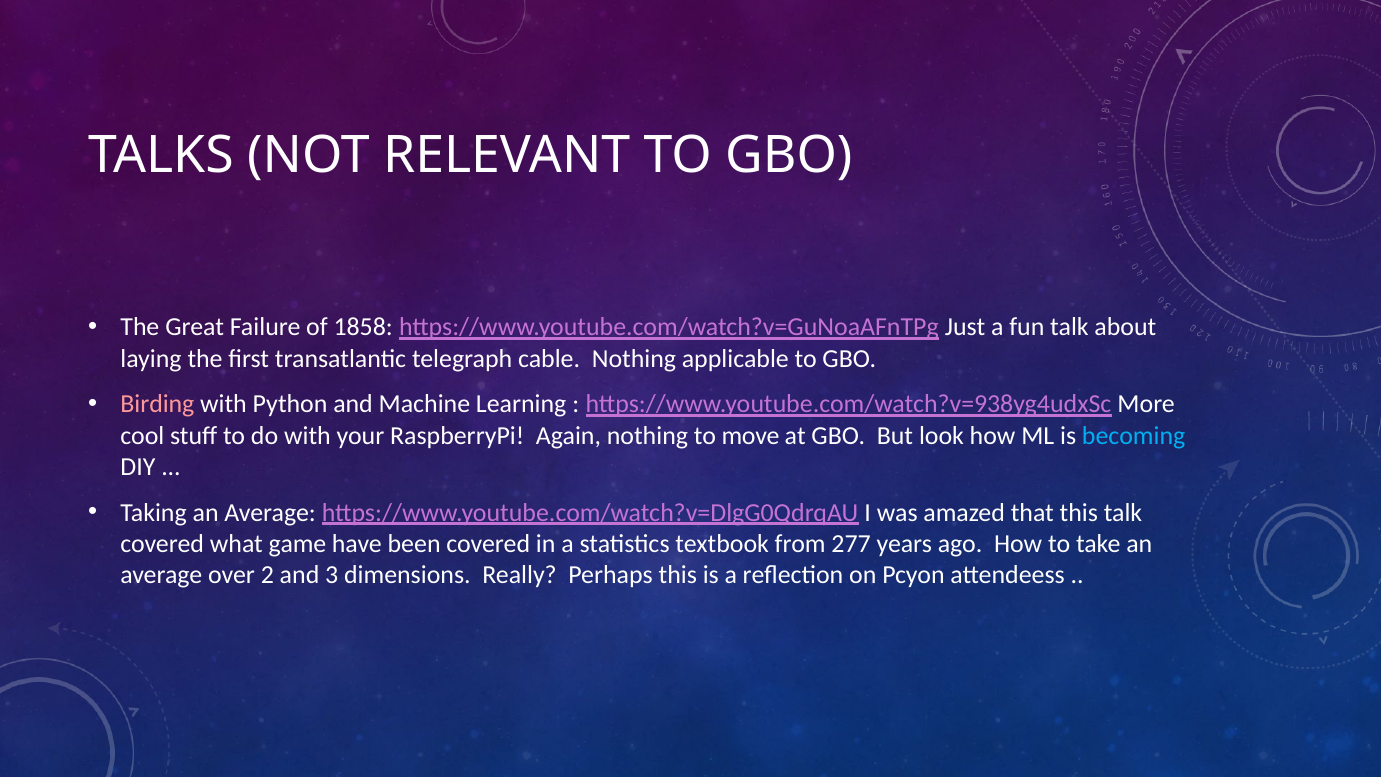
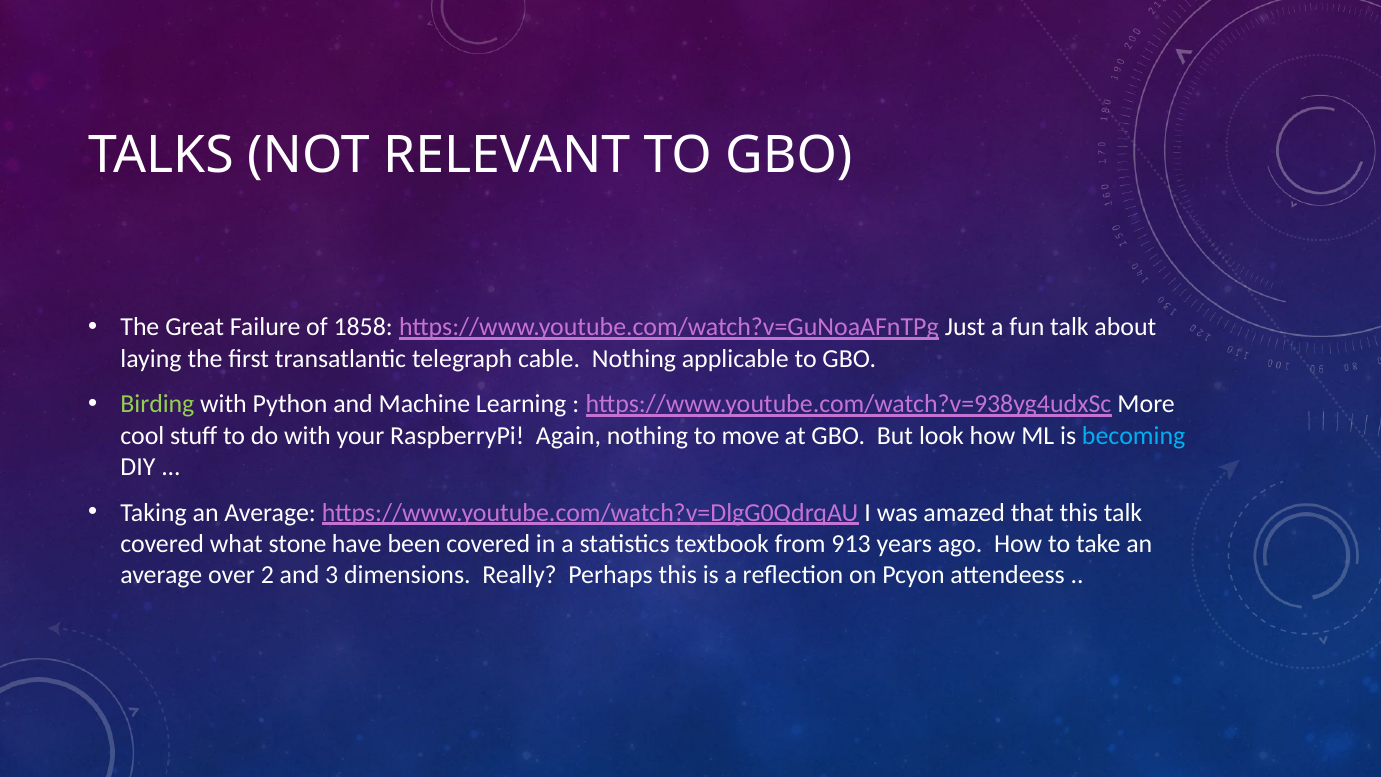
Birding colour: pink -> light green (157, 404)
game: game -> stone (297, 544)
277: 277 -> 913 (851, 544)
